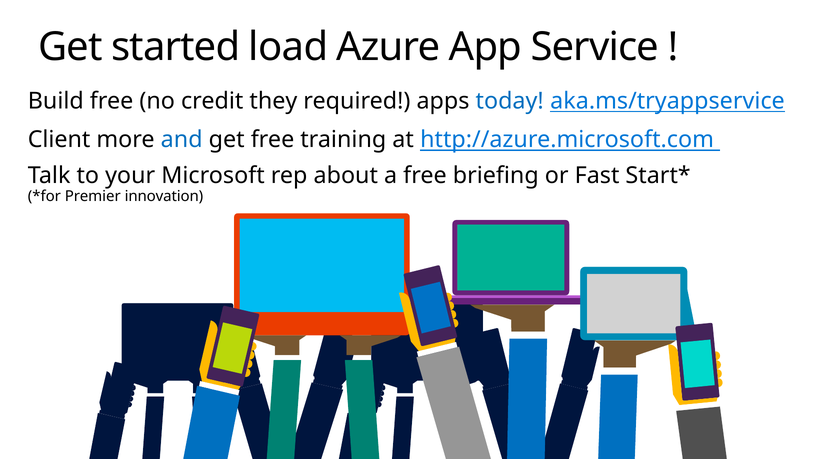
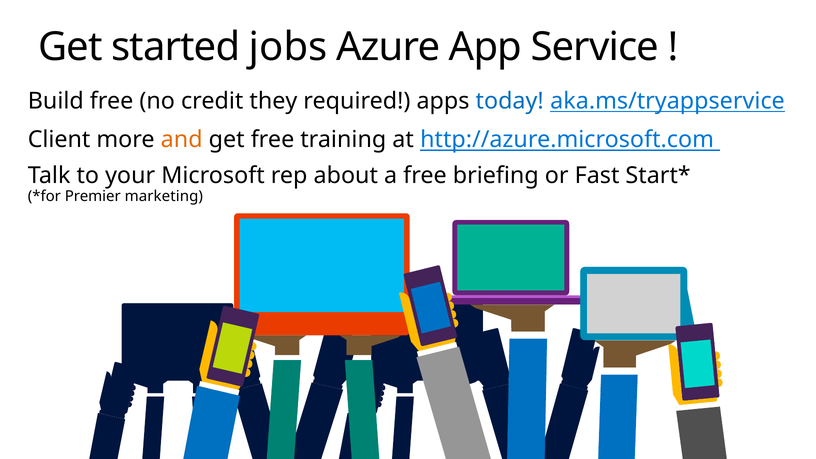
load: load -> jobs (288, 47)
and colour: blue -> orange (182, 140)
innovation: innovation -> marketing (164, 196)
